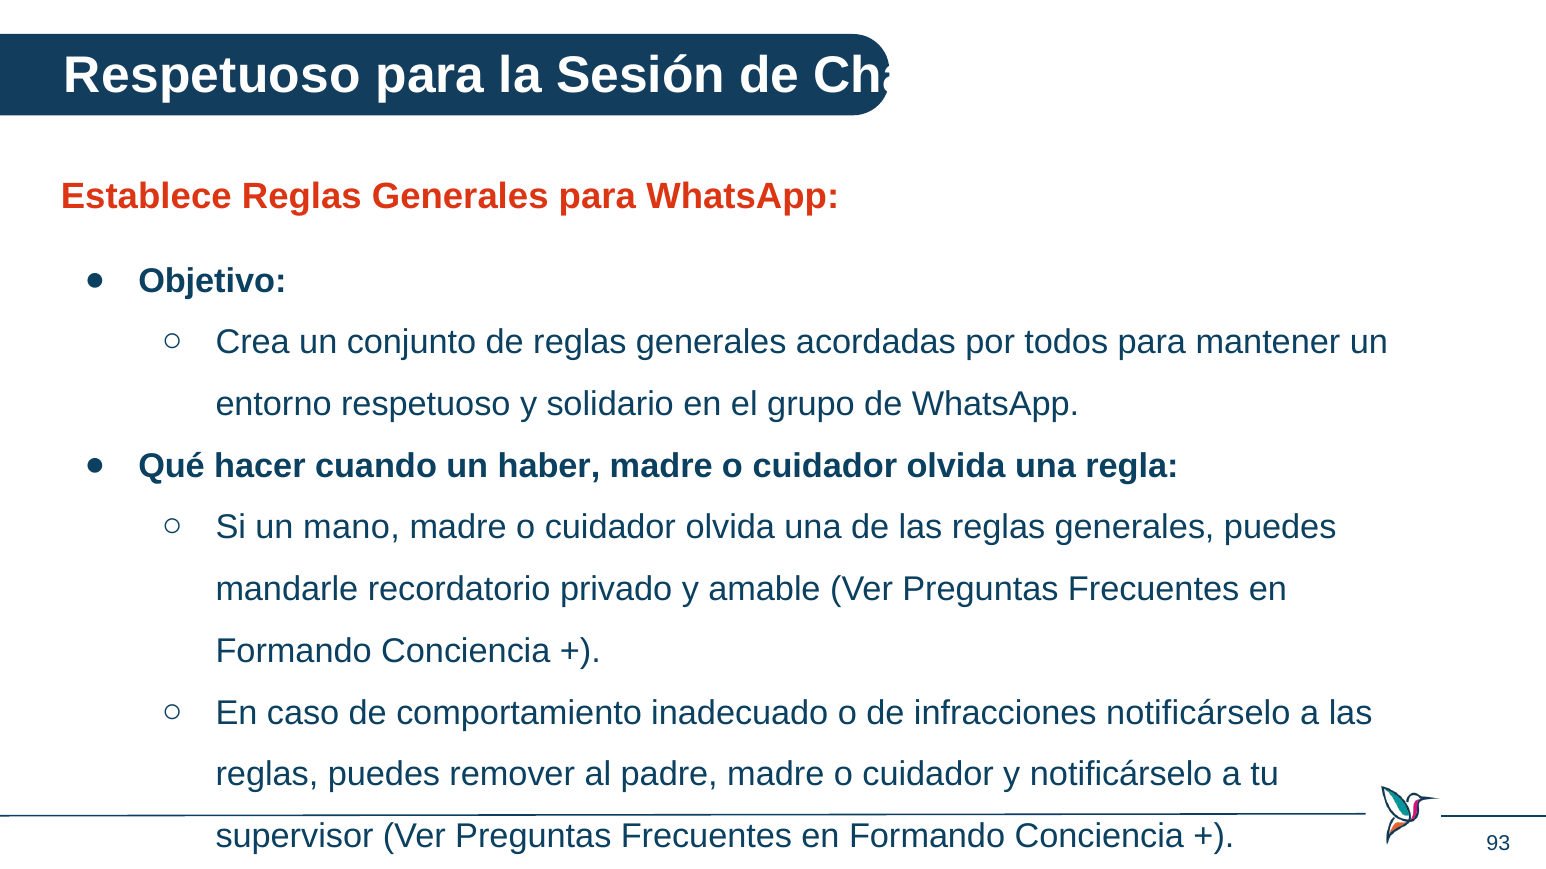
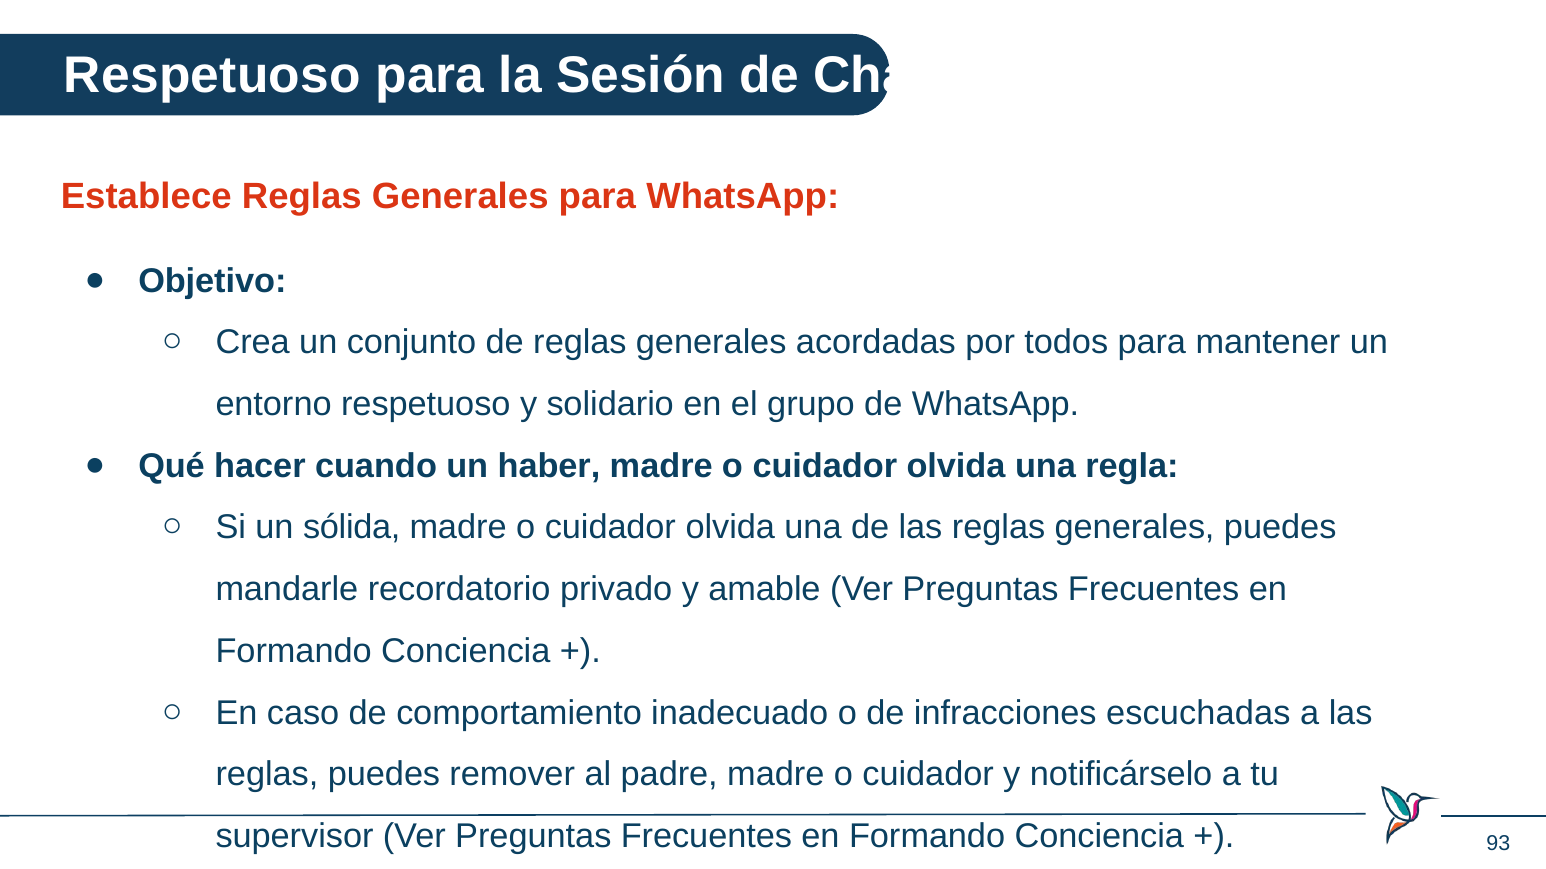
mano: mano -> sólida (352, 528)
infracciones notificárselo: notificárselo -> escuchadas (1198, 713)
